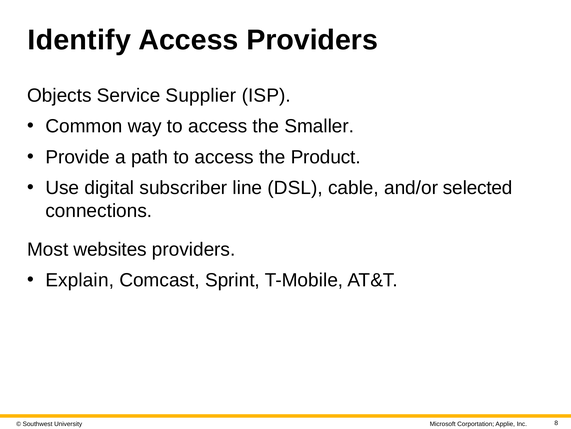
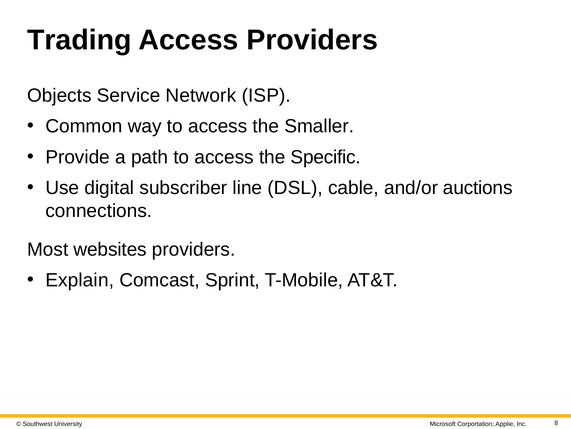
Identify: Identify -> Trading (79, 40)
Supplier: Supplier -> Network (201, 95)
Product: Product -> Specific (326, 157)
selected: selected -> auctions (478, 188)
